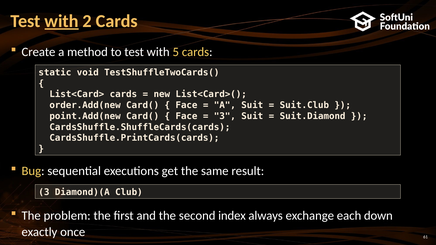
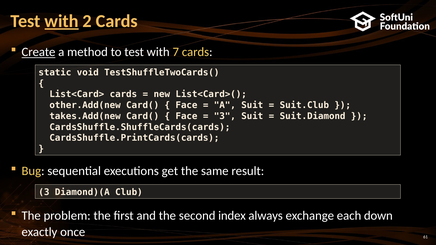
Create underline: none -> present (38, 52)
5: 5 -> 7 (176, 52)
order.Add(new: order.Add(new -> other.Add(new (85, 105)
point.Add(new: point.Add(new -> takes.Add(new (85, 116)
